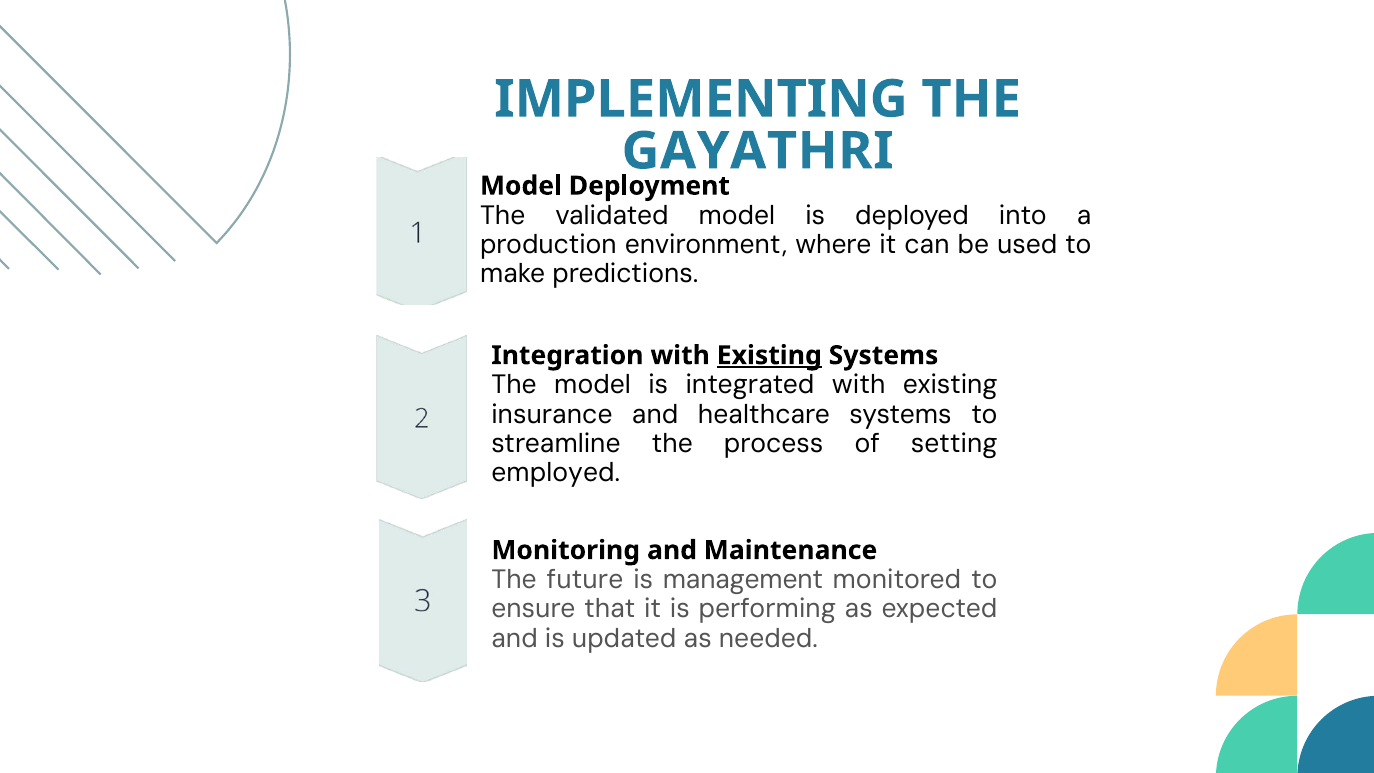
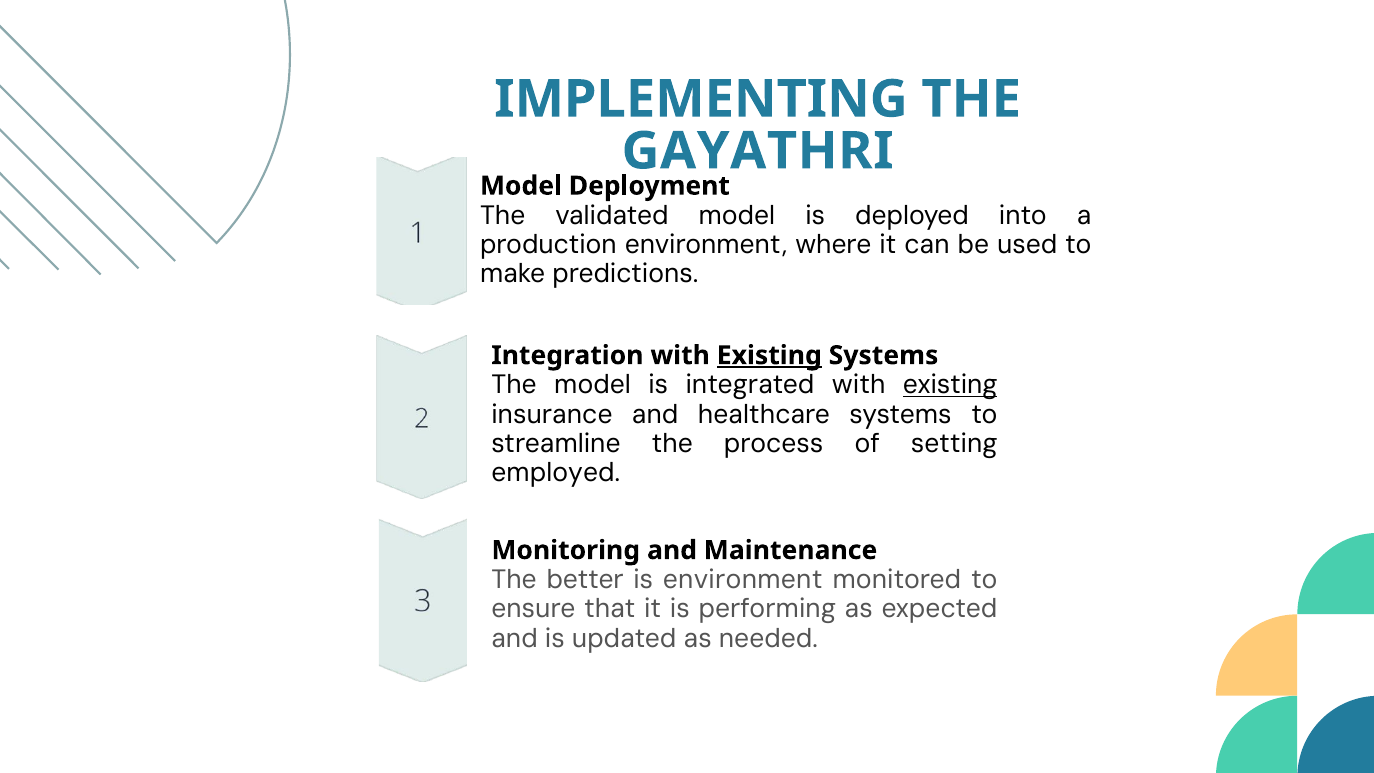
existing underline: none -> present (950, 385)
future: future -> better (585, 580)
is management: management -> environment (743, 580)
